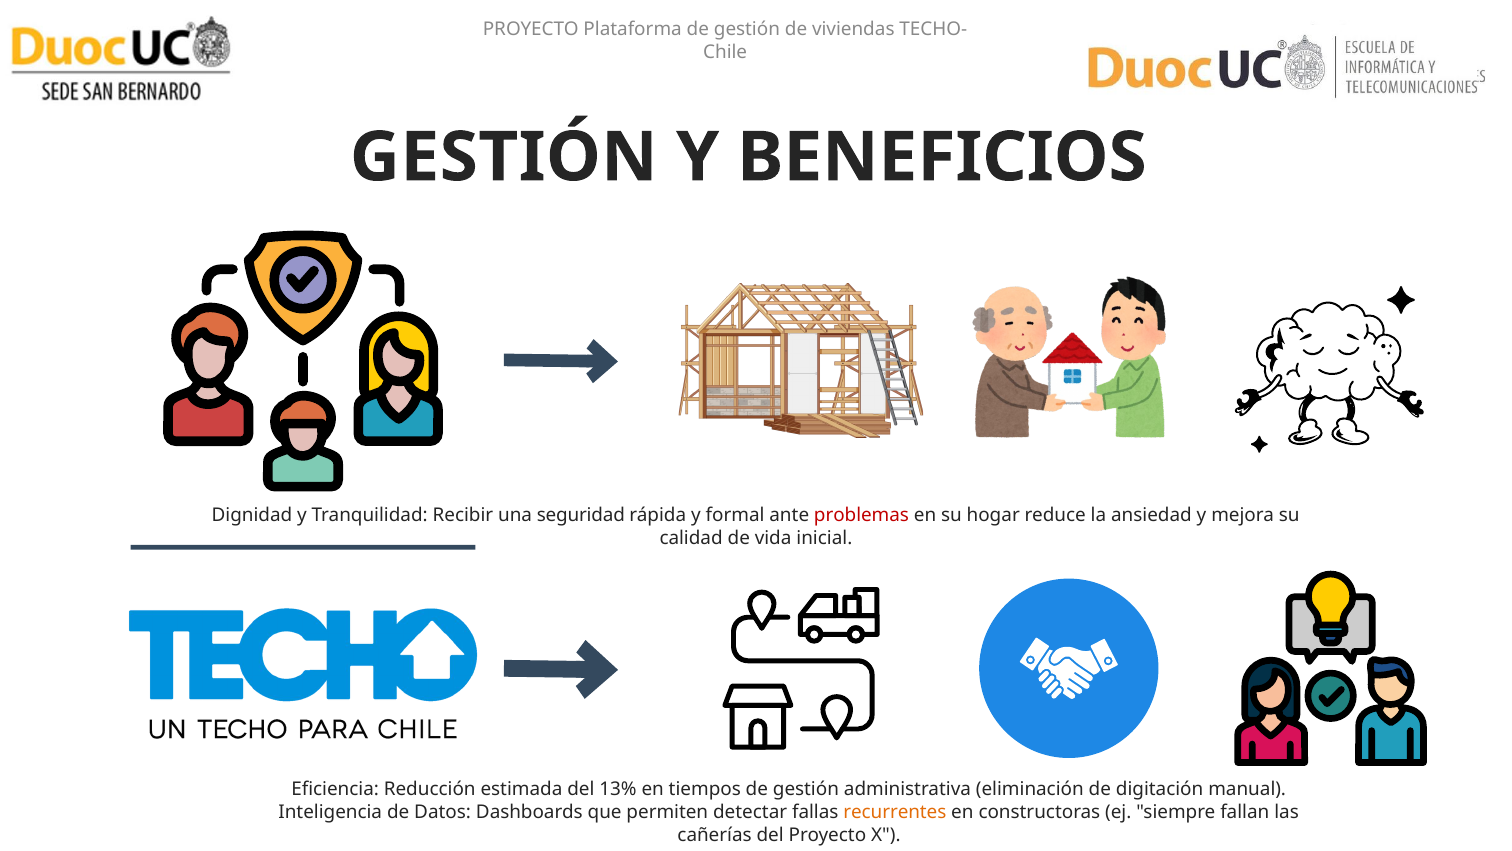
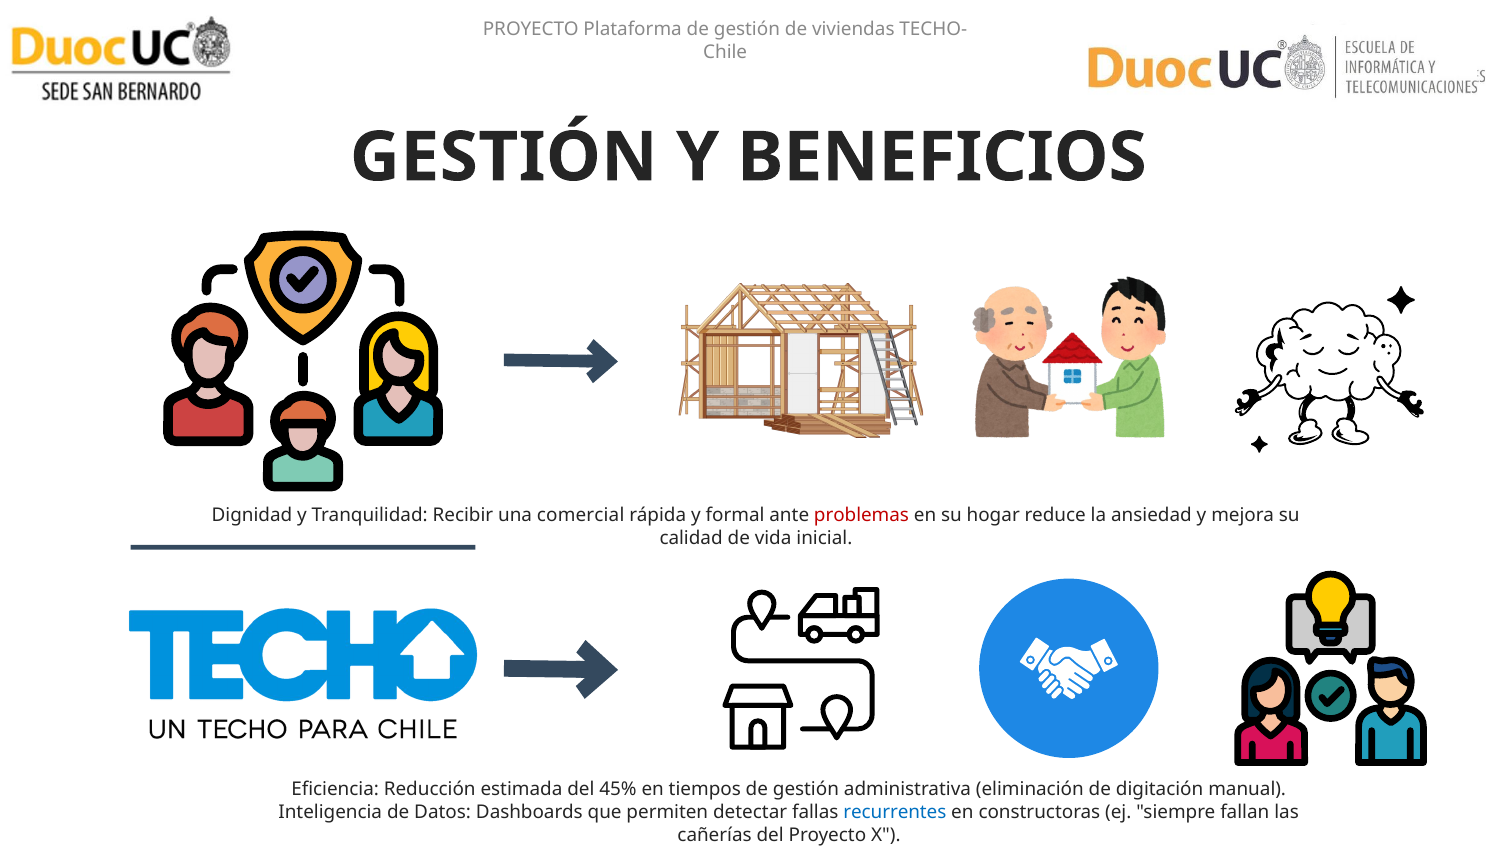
seguridad: seguridad -> comercial (581, 515)
13%: 13% -> 45% (618, 789)
recurrentes colour: orange -> blue (895, 812)
